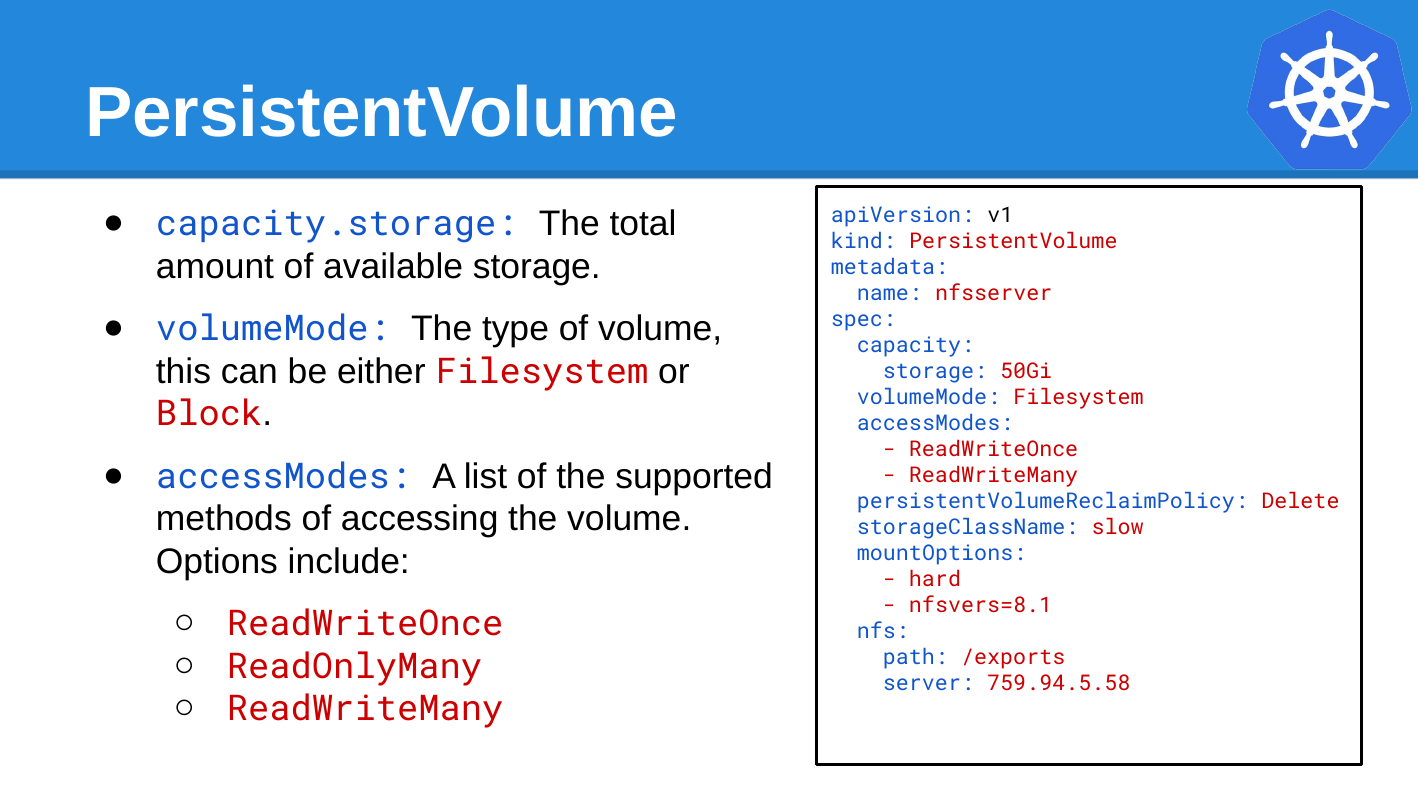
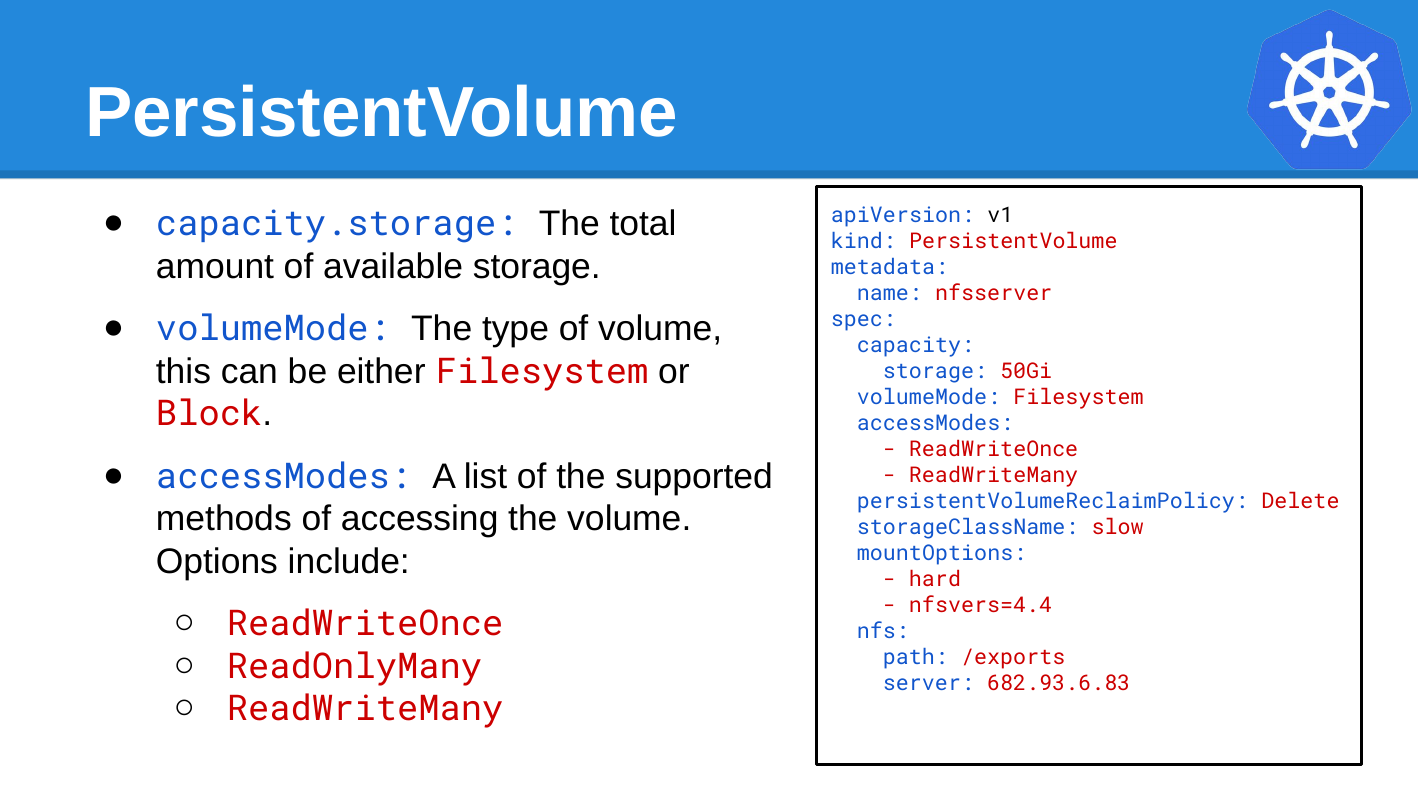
nfsvers=8.1: nfsvers=8.1 -> nfsvers=4.4 (981, 605)
759.94.5.58: 759.94.5.58 -> 682.93.6.83 (1059, 683)
